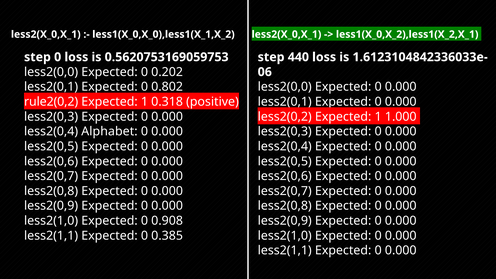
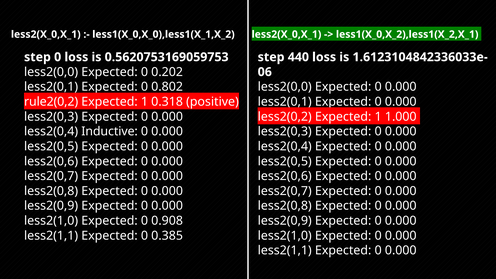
Alphabet: Alphabet -> Inductive (110, 131)
